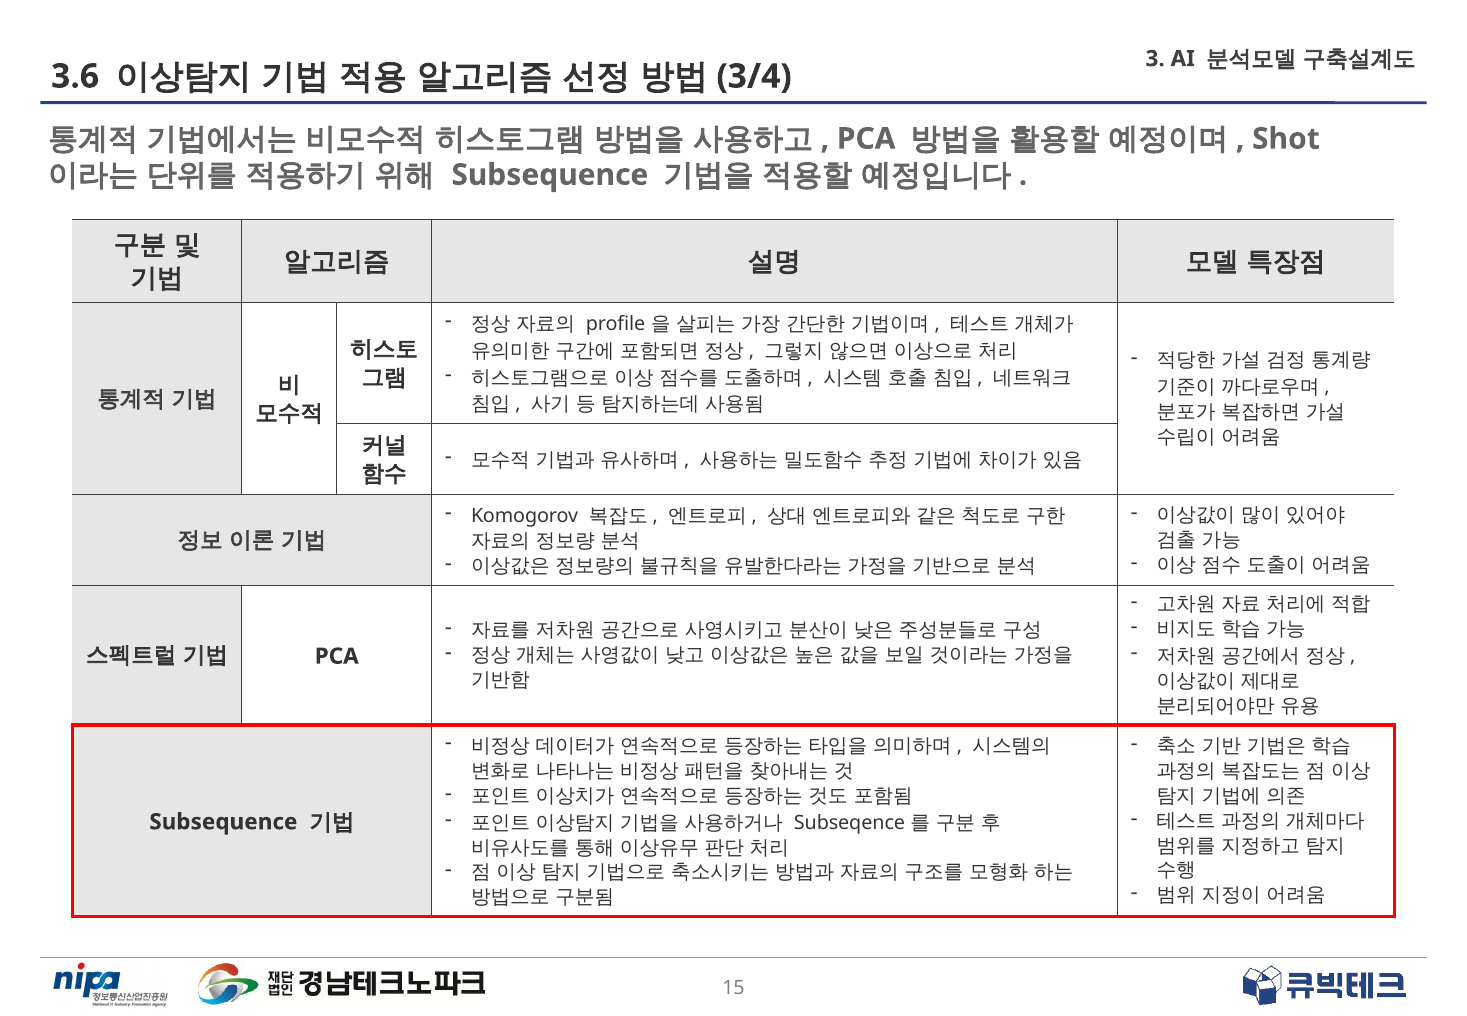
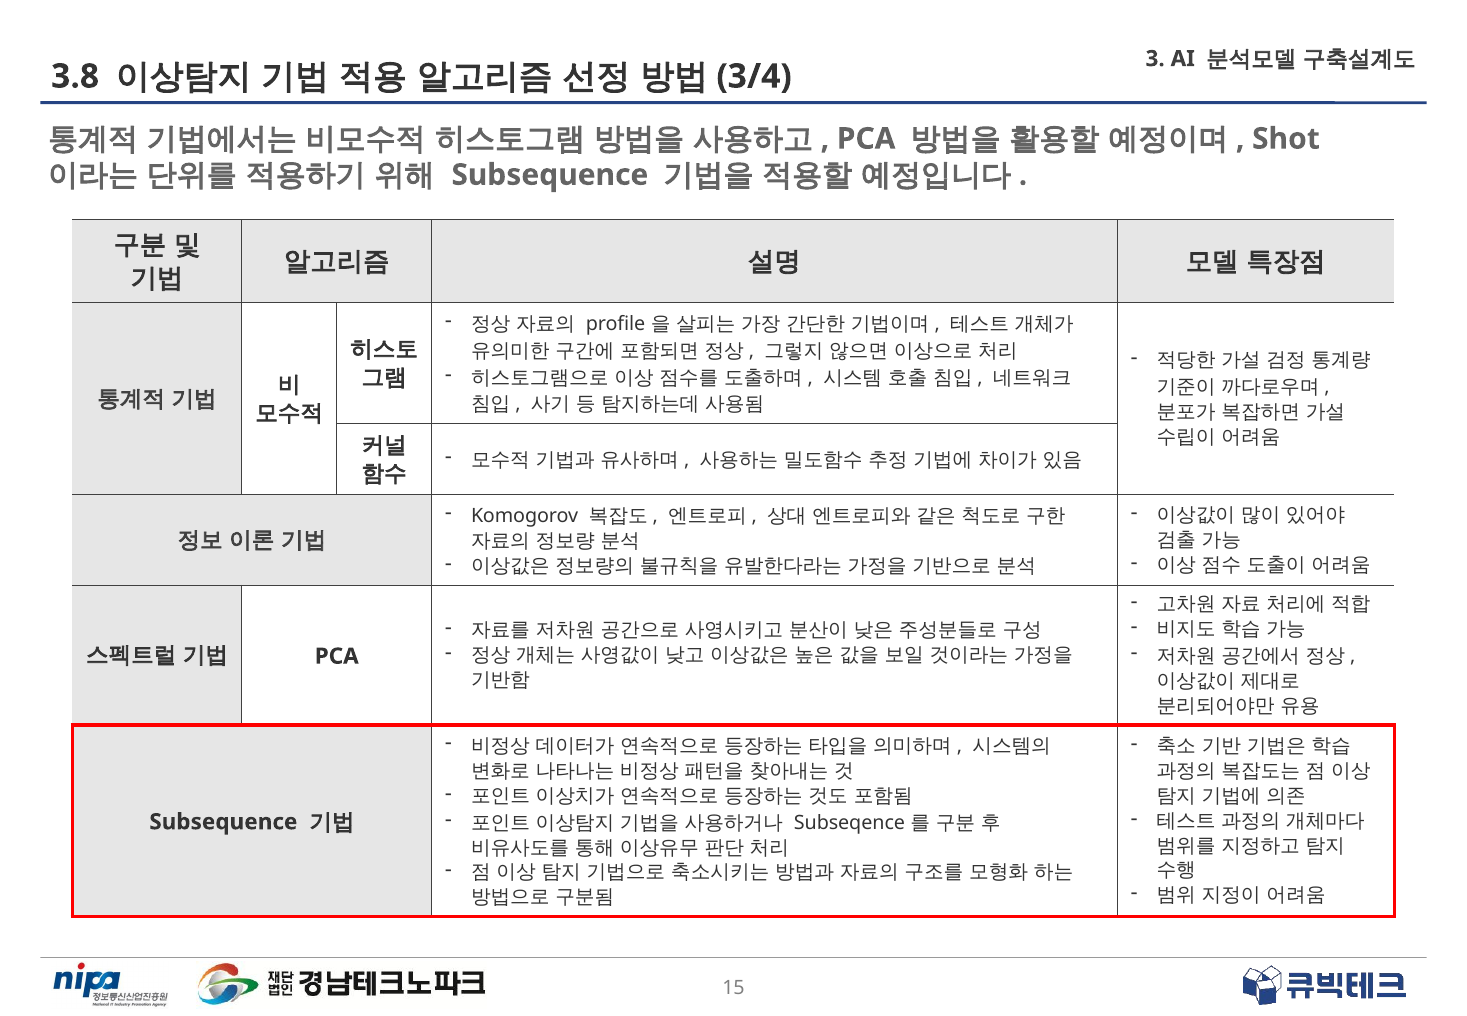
3.6: 3.6 -> 3.8 (75, 76)
